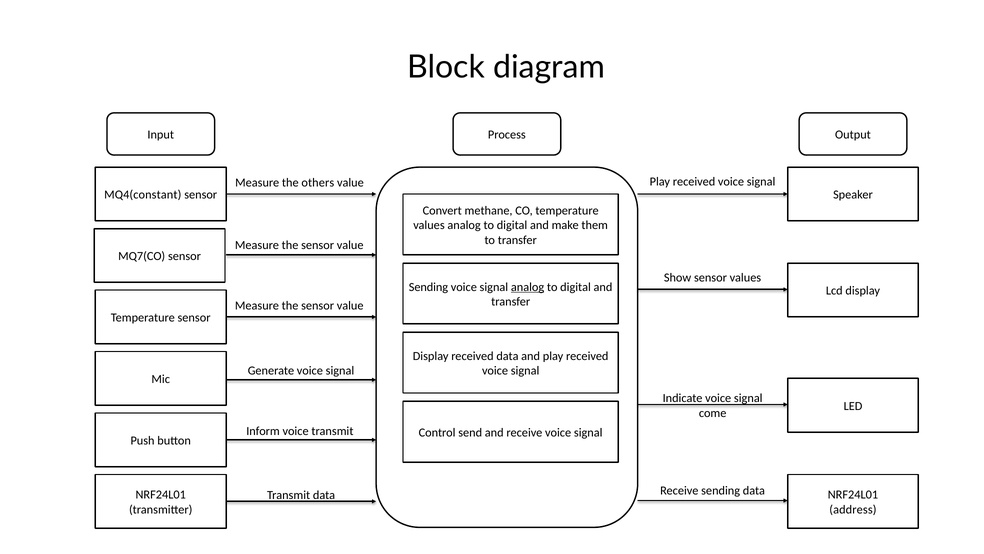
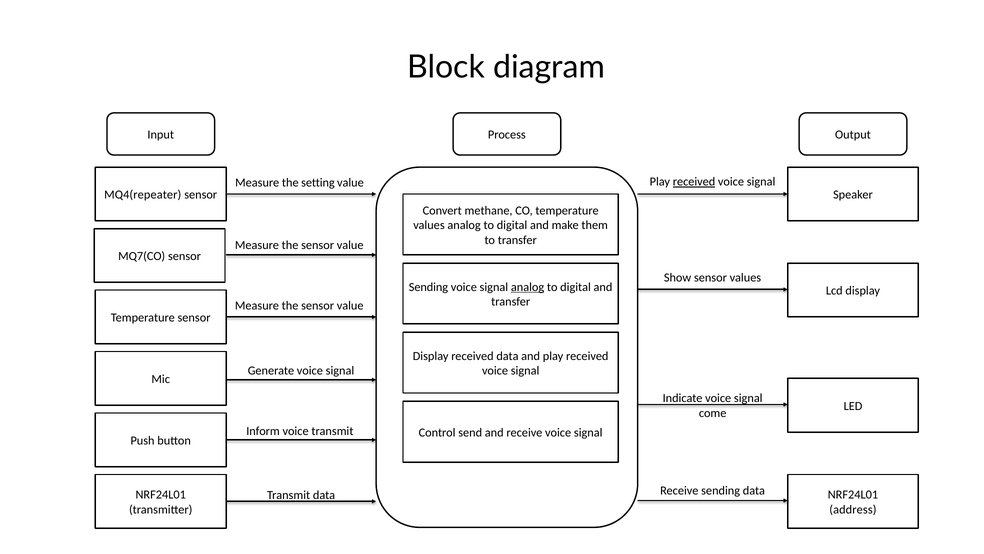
received underline: none -> present (694, 182)
others: others -> setting (318, 183)
MQ4(constant: MQ4(constant -> MQ4(repeater (143, 195)
